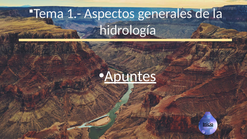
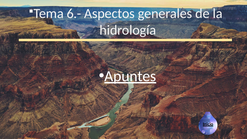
1.-: 1.- -> 6.- (74, 13)
